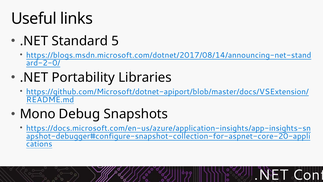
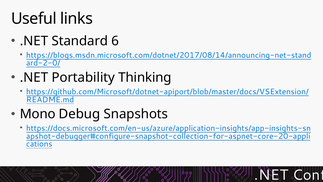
5: 5 -> 6 (115, 41)
Libraries: Libraries -> Thinking (145, 77)
